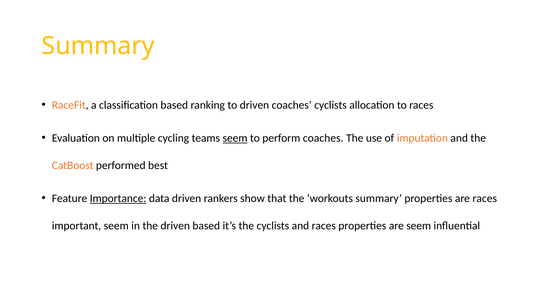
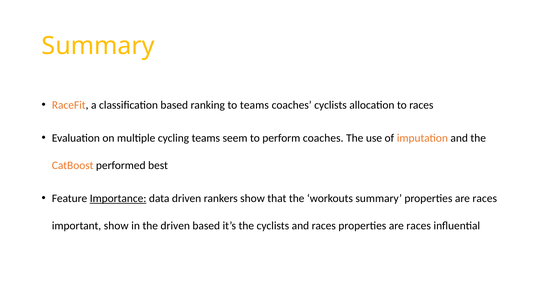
to driven: driven -> teams (254, 105)
seem underline: present -> none (235, 138)
important seem: seem -> show (116, 226)
races properties are seem: seem -> races (419, 226)
